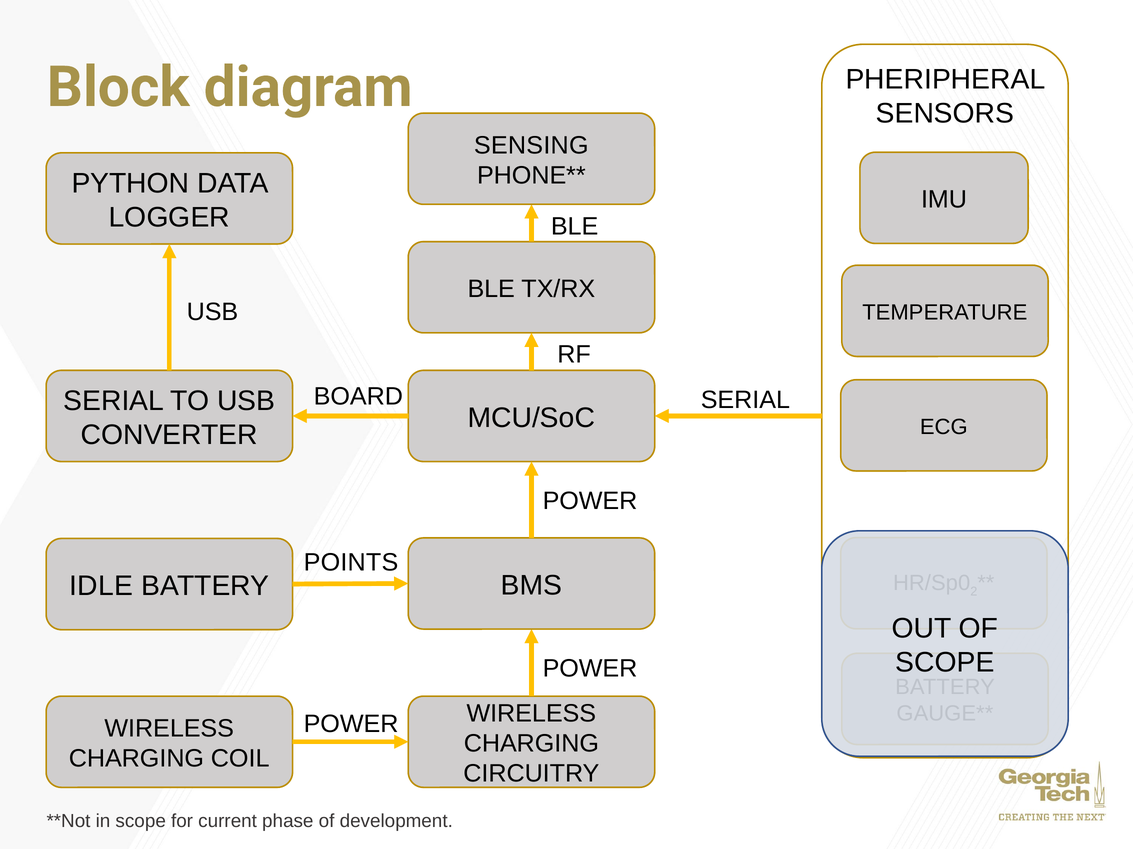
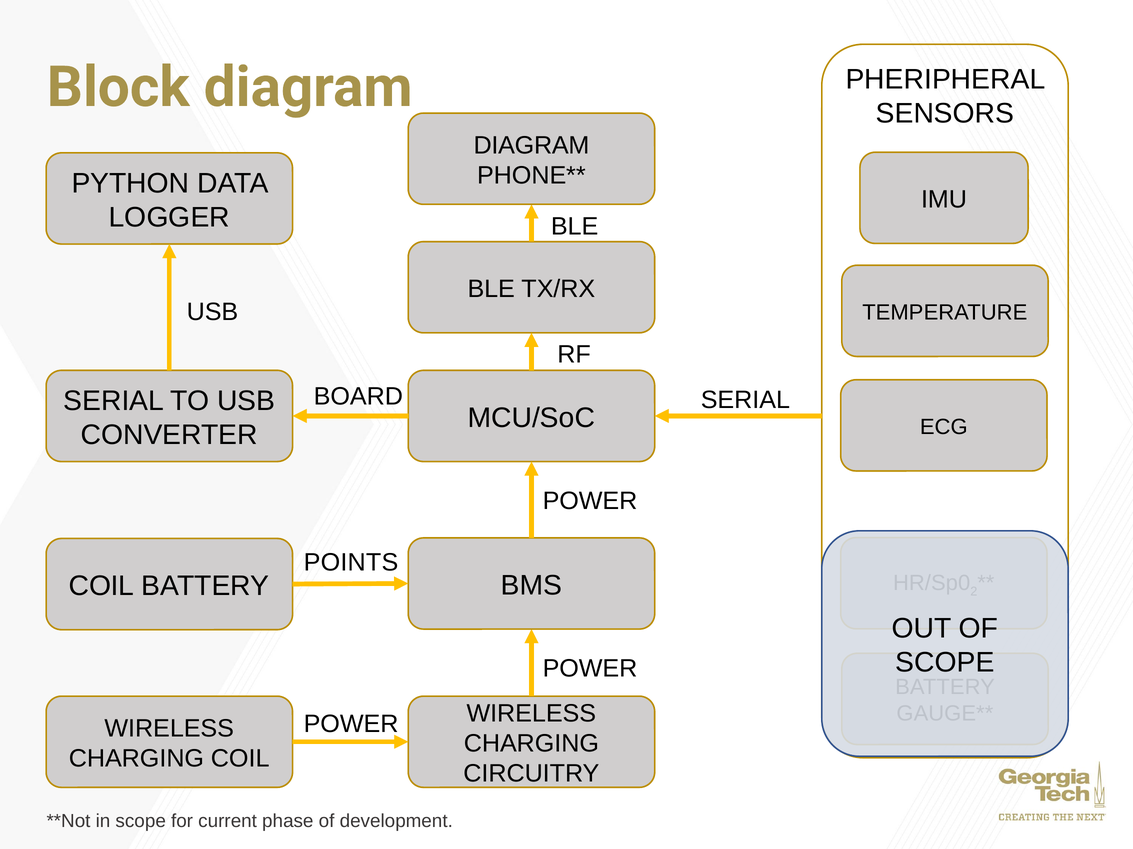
SENSING: SENSING -> DIAGRAM (531, 146)
IDLE: IDLE -> COIL (102, 587)
